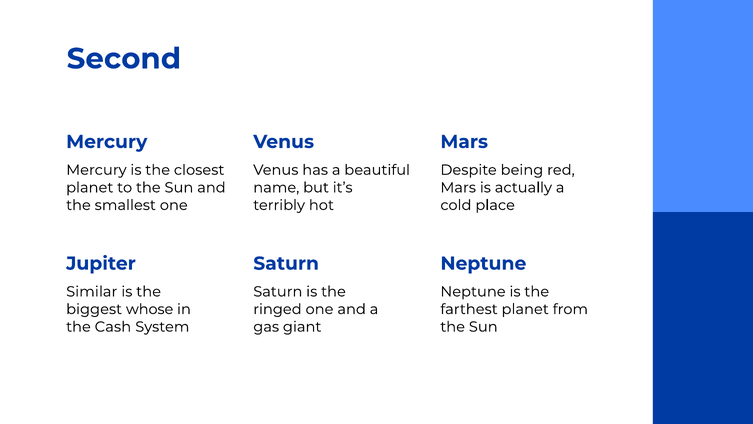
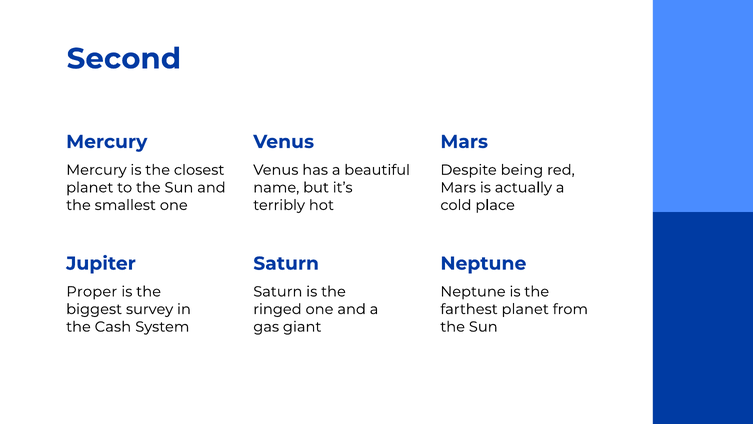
Similar: Similar -> Proper (92, 291)
whose: whose -> survey (150, 309)
